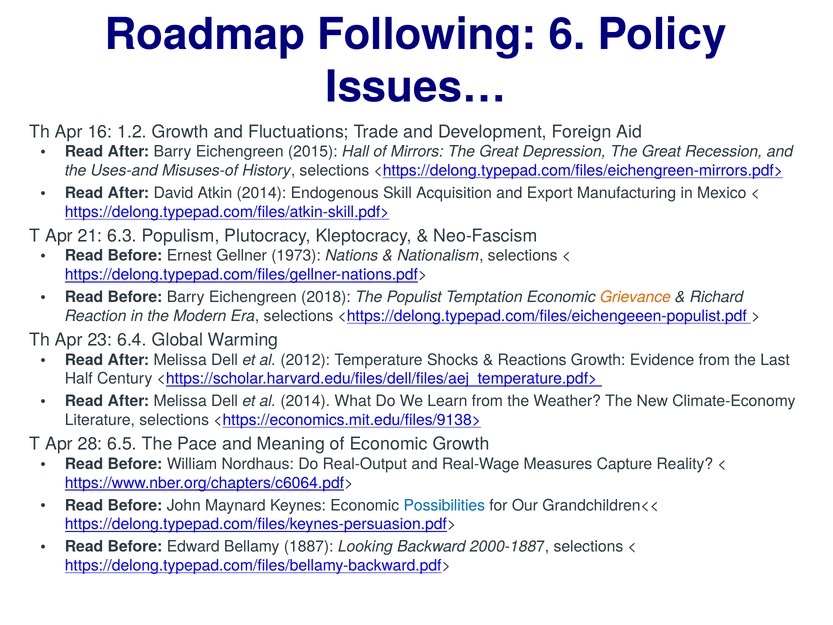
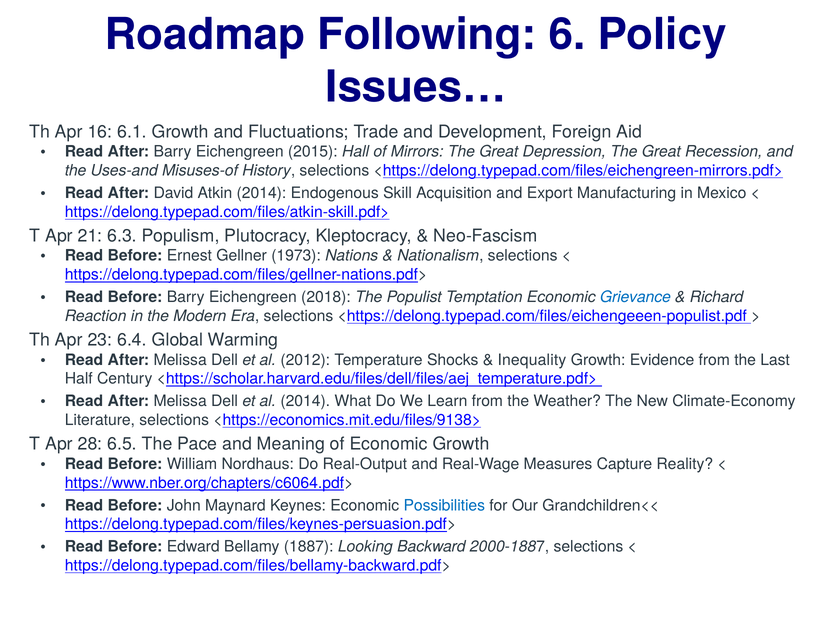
1.2: 1.2 -> 6.1 (132, 132)
Grievance colour: orange -> blue (635, 297)
Reactions: Reactions -> Inequality (532, 360)
